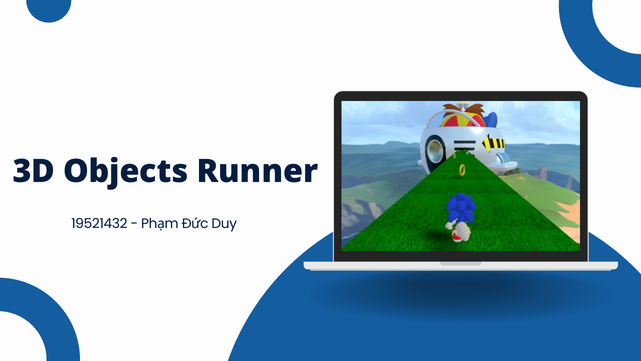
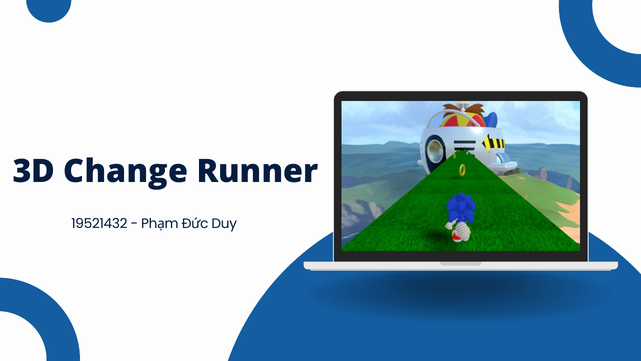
Objects: Objects -> Change (126, 171)
